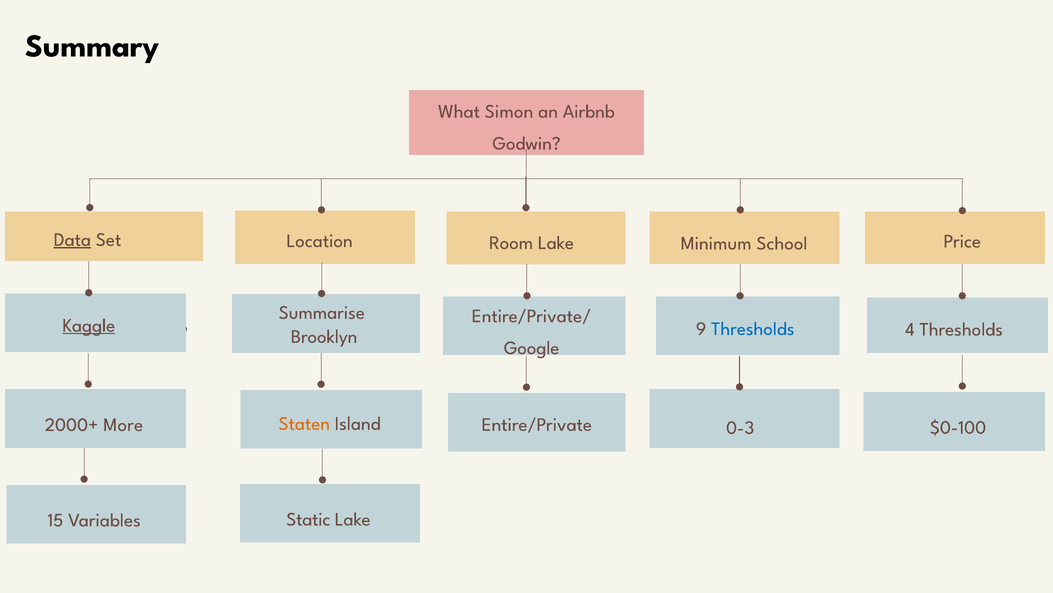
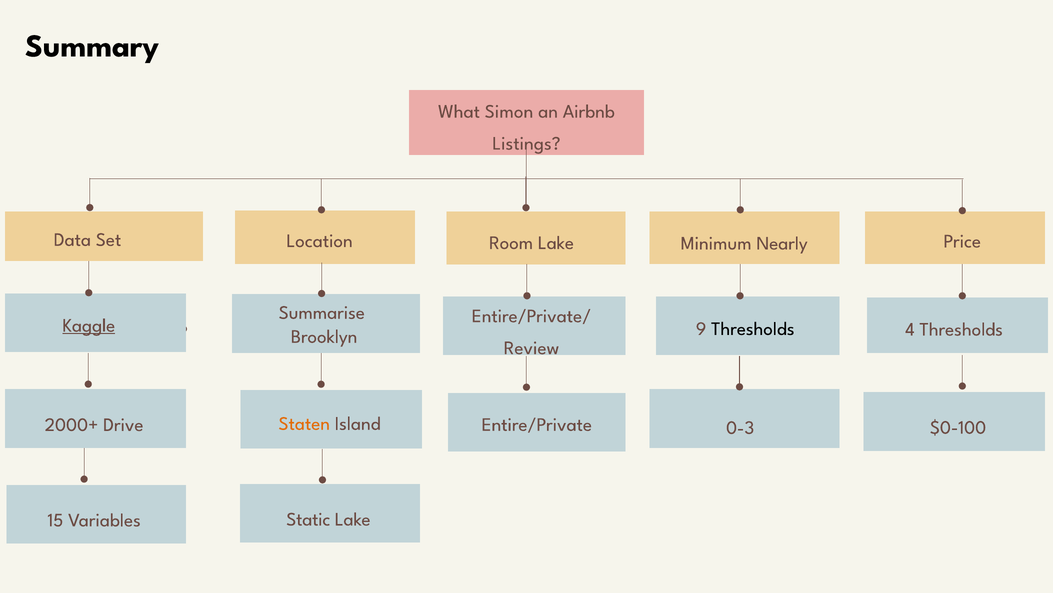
Godwin: Godwin -> Listings (526, 143)
Data underline: present -> none (72, 239)
School: School -> Nearly (782, 243)
Thresholds colour: blue -> black (753, 328)
Google: Google -> Review (532, 347)
More: More -> Drive (123, 424)
